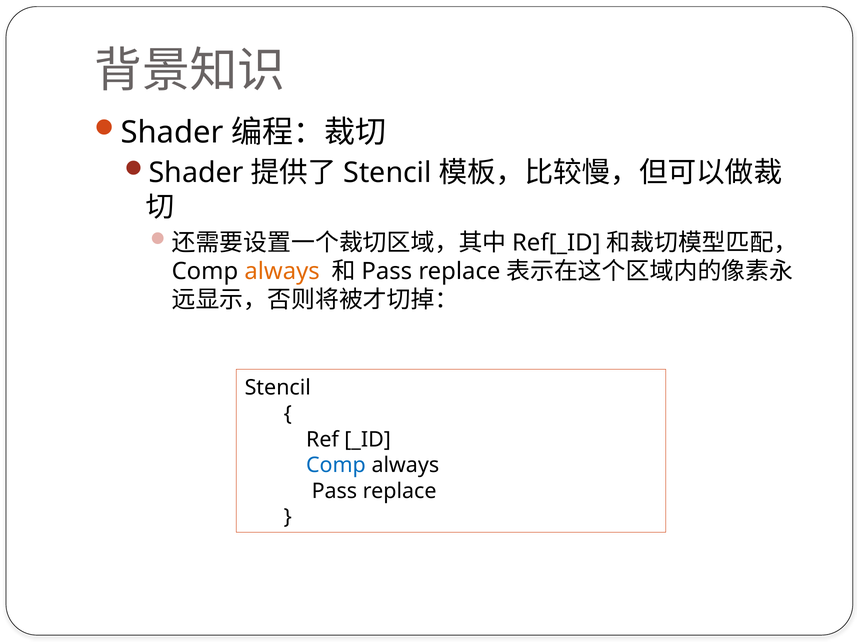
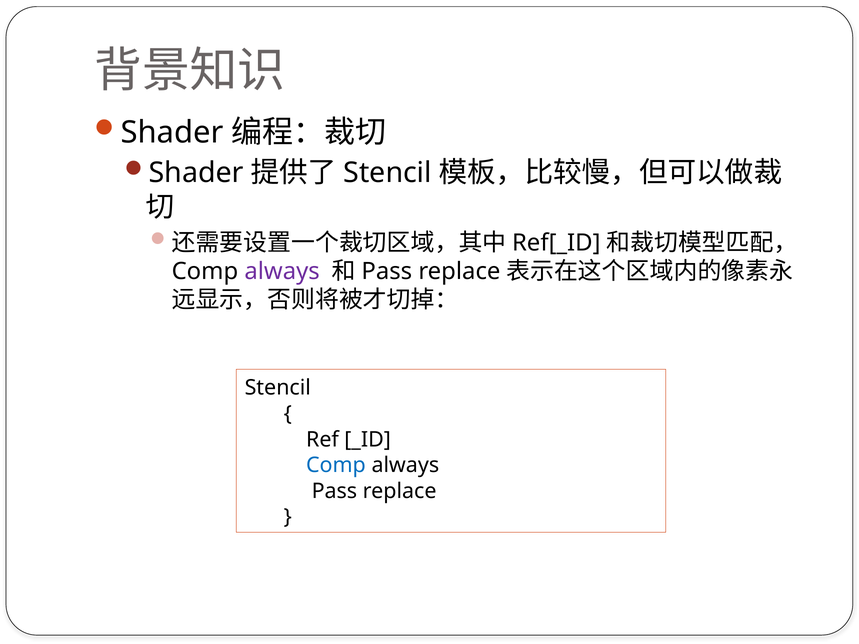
always colour: orange -> purple (282, 271)
